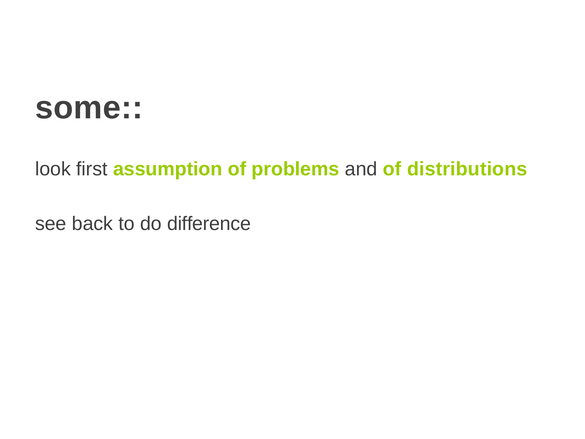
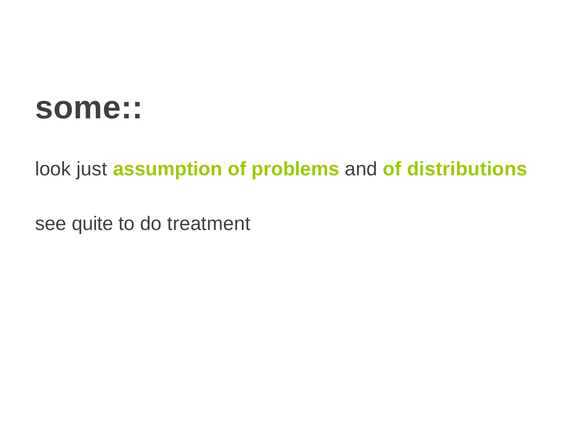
first: first -> just (92, 169)
back: back -> quite (93, 224)
difference: difference -> treatment (209, 224)
